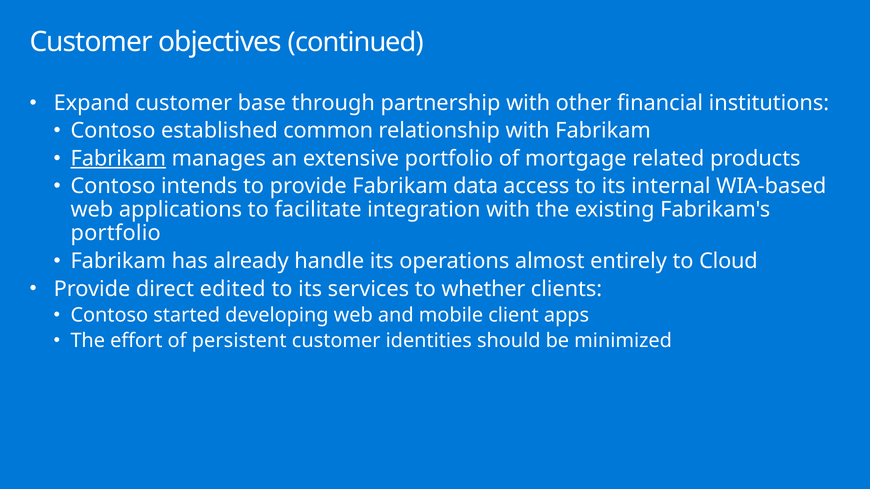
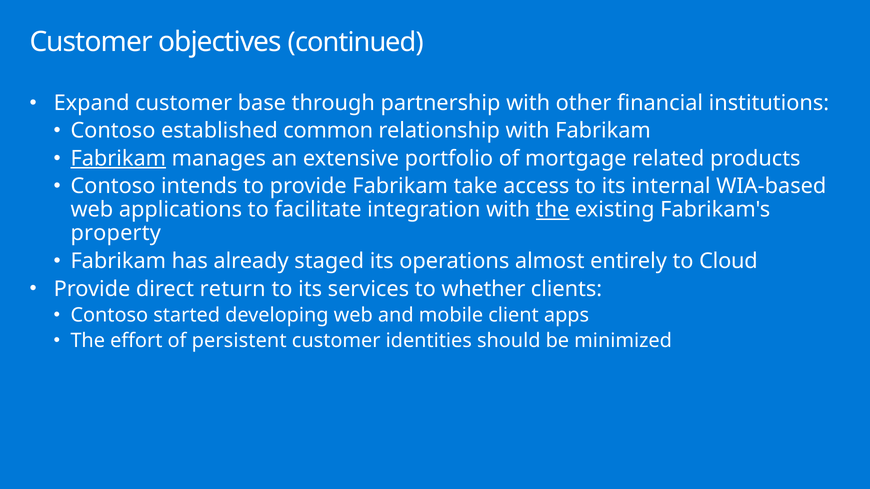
data: data -> take (476, 186)
the underline: none -> present (553, 210)
portfolio: portfolio -> property (116, 233)
handle: handle -> staged (329, 261)
edited: edited -> return (233, 289)
